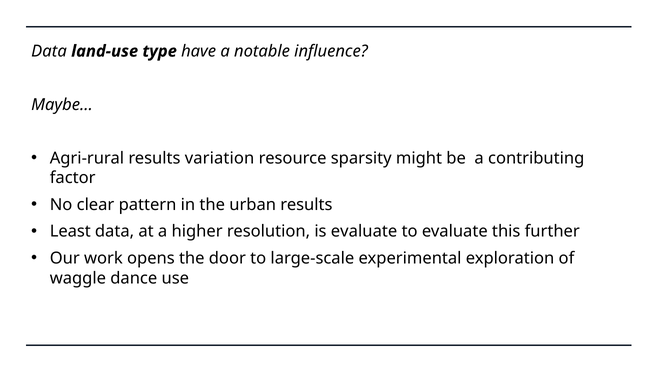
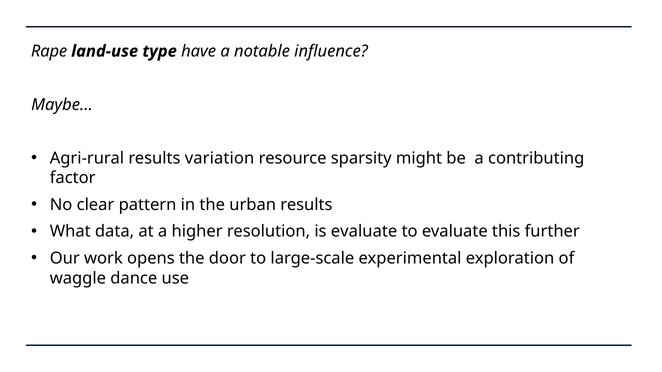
Data: Data -> Rape (49, 51)
Least: Least -> What (70, 232)
